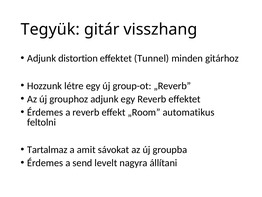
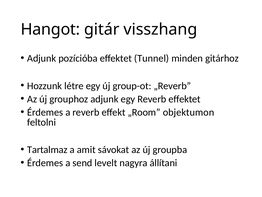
Tegyük: Tegyük -> Hangot (50, 29)
distortion: distortion -> pozícióba (78, 58)
automatikus: automatikus -> objektumon (189, 112)
